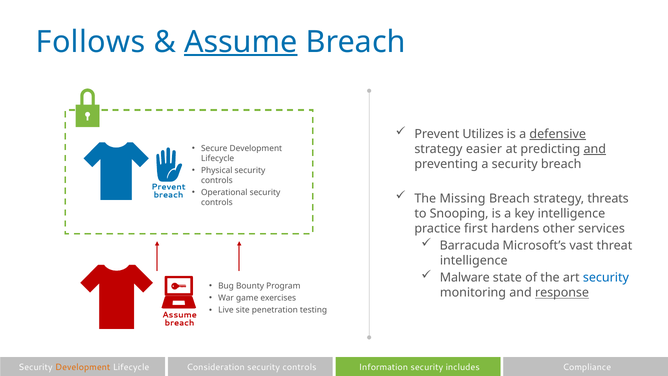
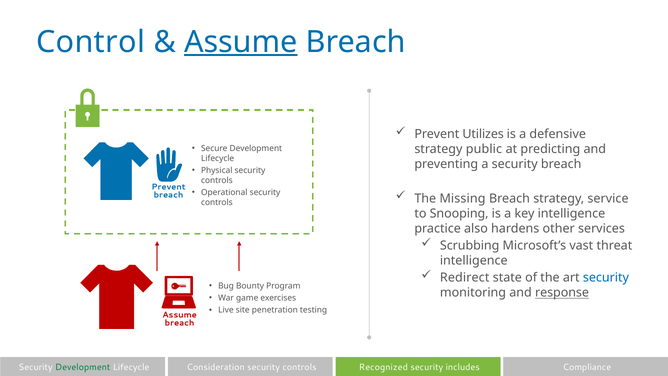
Follows: Follows -> Control (91, 42)
defensive underline: present -> none (558, 134)
easier: easier -> public (484, 149)
and underline: present -> none (595, 149)
threats: threats -> service (608, 198)
first: first -> also (476, 228)
Barracuda: Barracuda -> Scrubbing (470, 245)
Malware: Malware -> Redirect (465, 278)
Development colour: orange -> green (83, 367)
Information: Information -> Recognized (383, 367)
